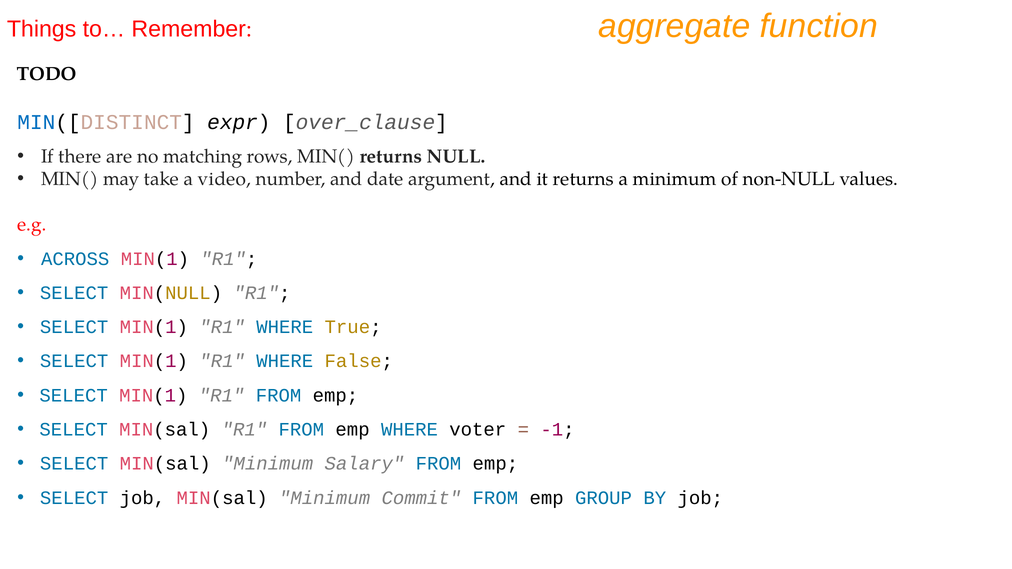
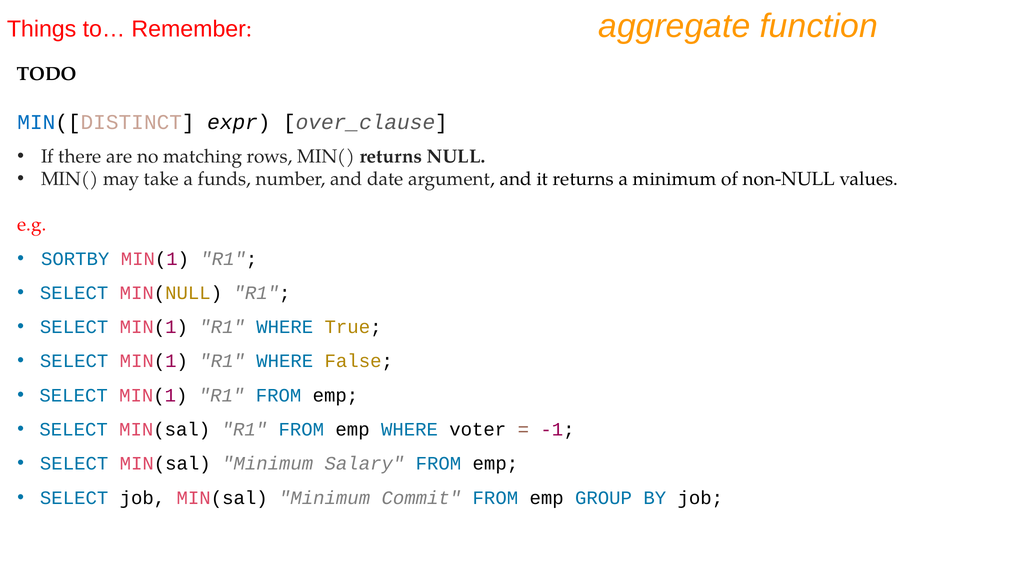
video: video -> funds (225, 179)
ACROSS: ACROSS -> SORTBY (75, 259)
